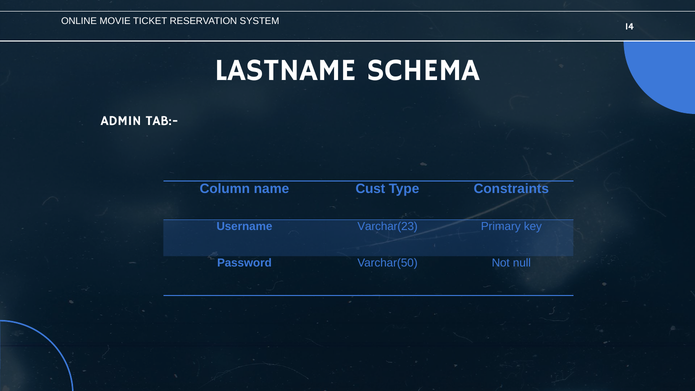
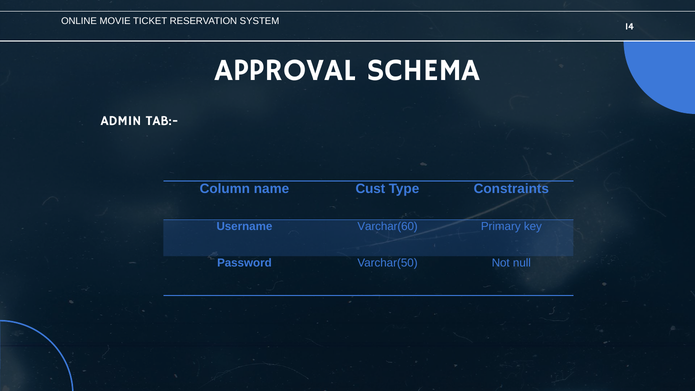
LASTNAME: LASTNAME -> APPROVAL (285, 70)
Varchar(23: Varchar(23 -> Varchar(60 (388, 226)
